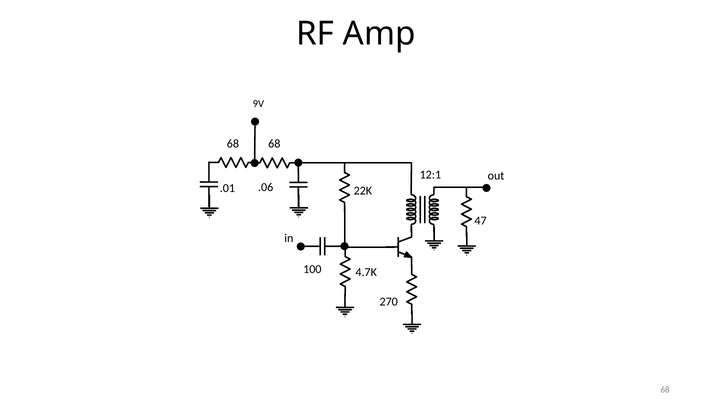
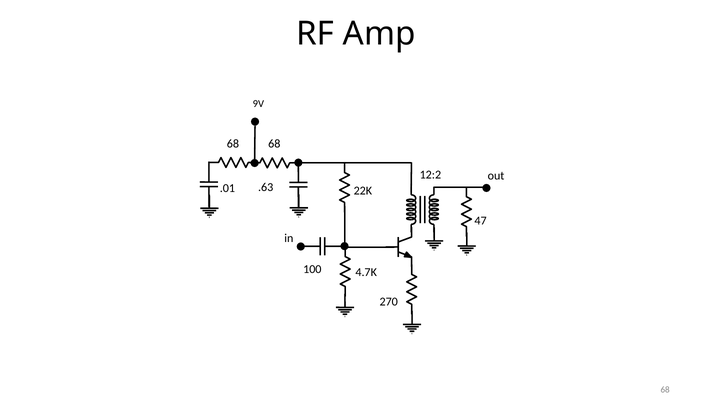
12:1: 12:1 -> 12:2 (430, 175)
.06: .06 -> .63 (266, 187)
